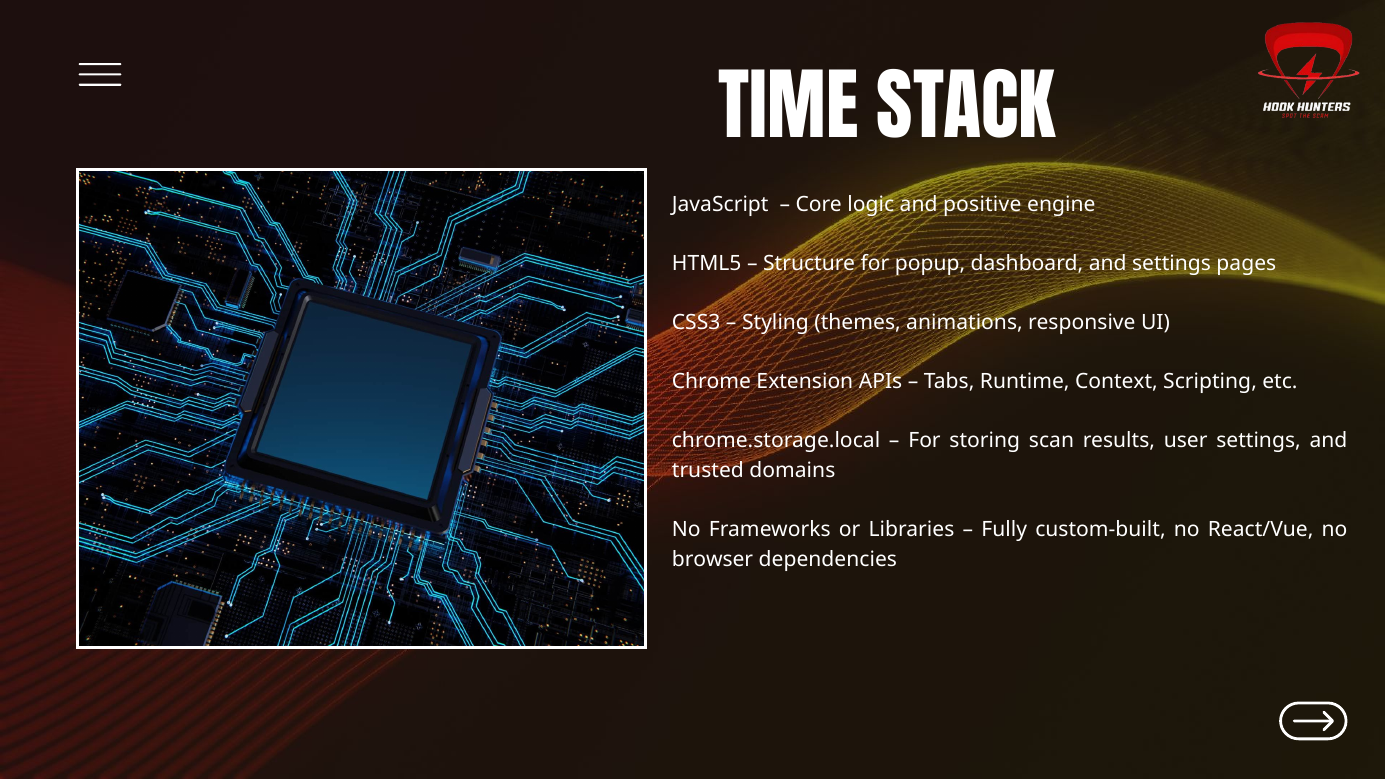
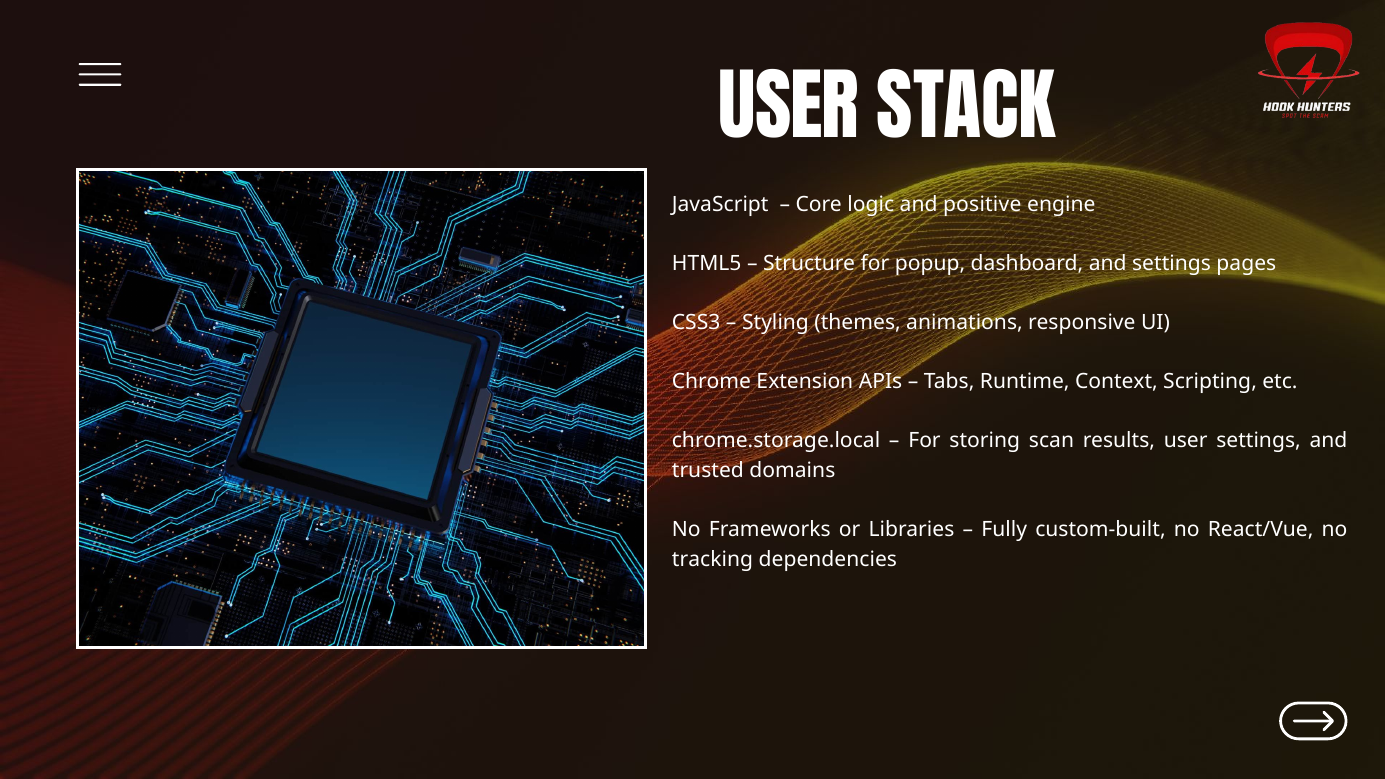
TIME: TIME -> USER (789, 112)
browser: browser -> tracking (712, 559)
